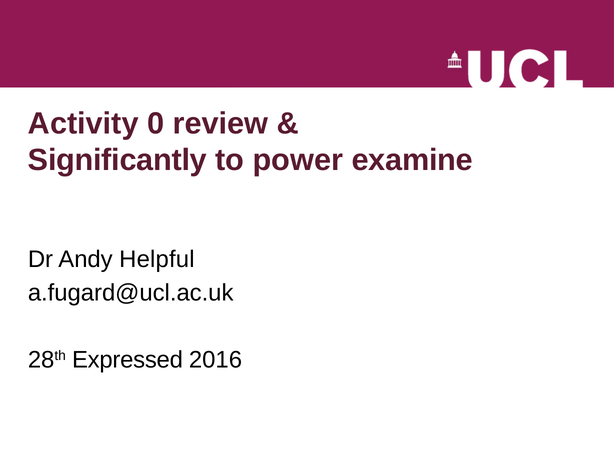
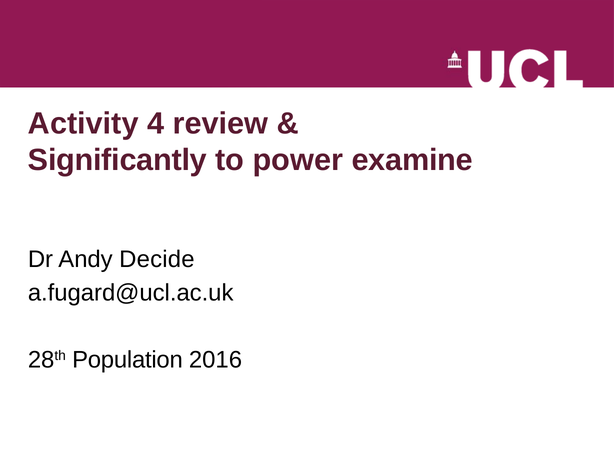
0: 0 -> 4 (156, 123)
Helpful: Helpful -> Decide (157, 259)
Expressed: Expressed -> Population (127, 359)
